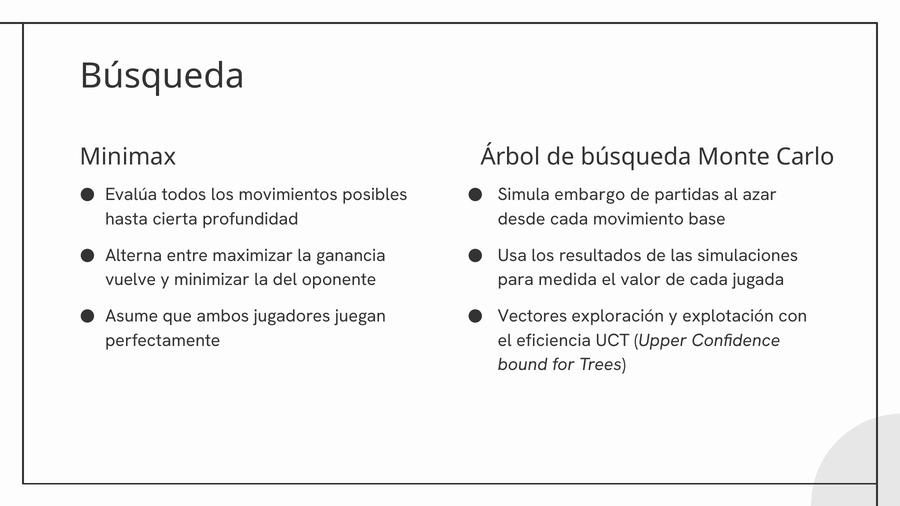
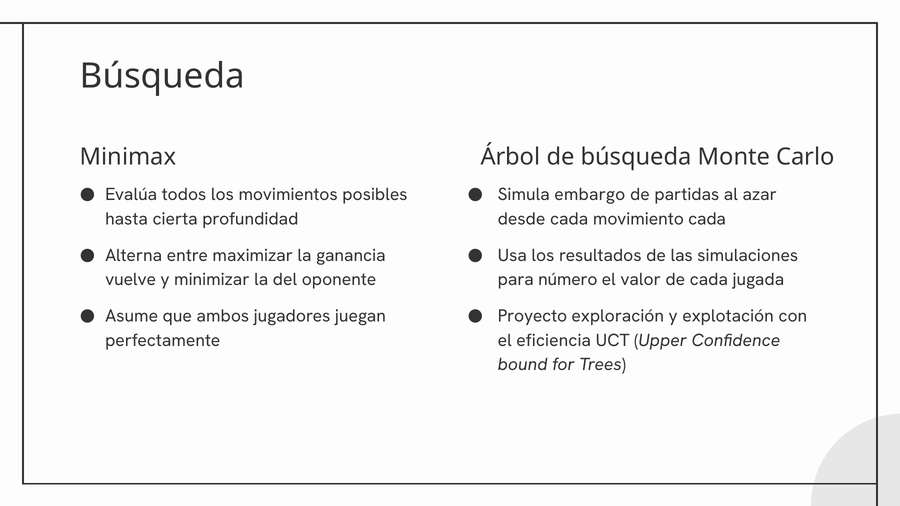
movimiento base: base -> cada (707, 219)
medida: medida -> número (568, 280)
Vectores: Vectores -> Proyecto (532, 316)
